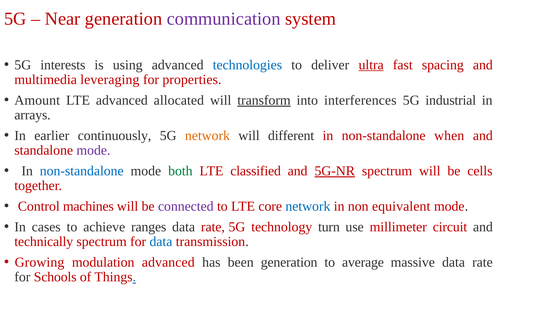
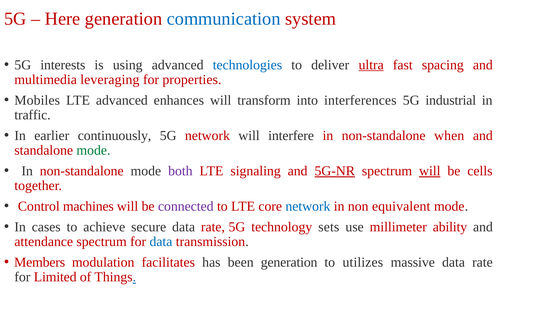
Near: Near -> Here (63, 19)
communication colour: purple -> blue (224, 19)
Amount: Amount -> Mobiles (37, 100)
allocated: allocated -> enhances (179, 100)
transform underline: present -> none (264, 100)
arrays: arrays -> traffic (33, 115)
network colour: orange -> red (207, 136)
different: different -> interfere (291, 136)
mode colour: purple -> green (93, 150)
non-standalone colour: blue -> red (82, 171)
both colour: green -> purple (180, 171)
classified: classified -> signaling (256, 171)
will underline: none -> present (430, 171)
ranges: ranges -> secure (149, 227)
turn: turn -> sets (329, 227)
circuit: circuit -> ability (450, 227)
technically: technically -> attendance (44, 242)
Growing: Growing -> Members (40, 262)
modulation advanced: advanced -> facilitates (168, 262)
average: average -> utilizes (363, 262)
Schools: Schools -> Limited (55, 277)
